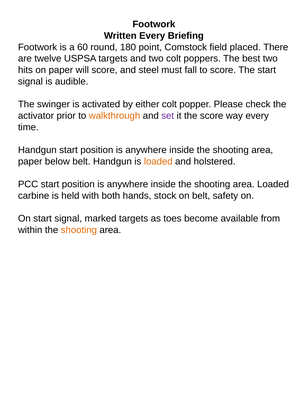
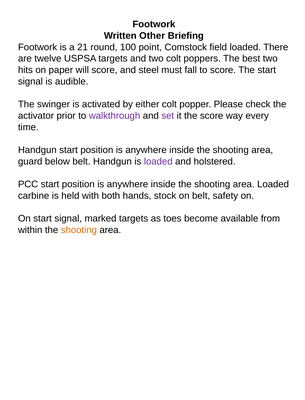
Written Every: Every -> Other (152, 36)
60: 60 -> 21 (83, 47)
180: 180 -> 100 (128, 47)
field placed: placed -> loaded (245, 47)
walkthrough colour: orange -> purple (115, 116)
paper: paper -> guard (30, 162)
loaded colour: orange -> purple (158, 162)
